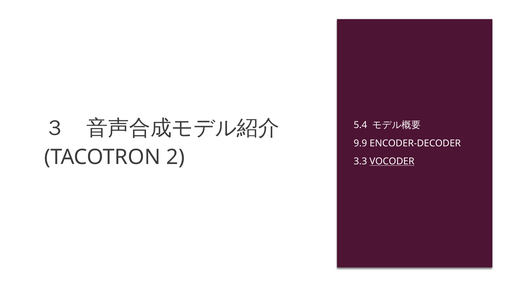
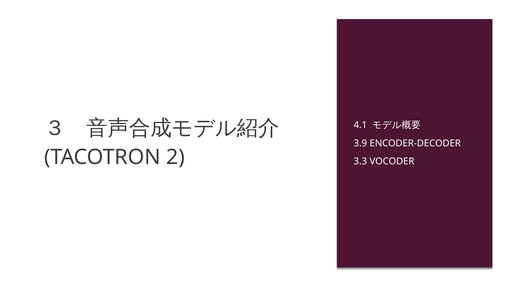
5.4: 5.4 -> 4.1 (360, 125)
9.9: 9.9 -> 3.9 (360, 143)
VOCODER underline: present -> none (392, 162)
